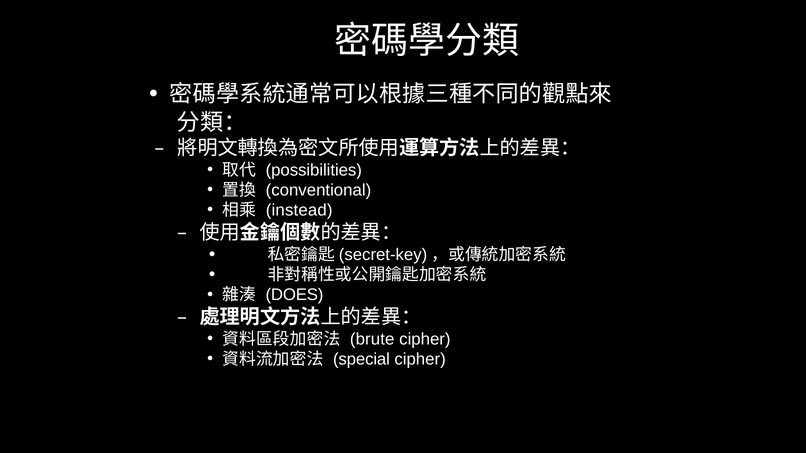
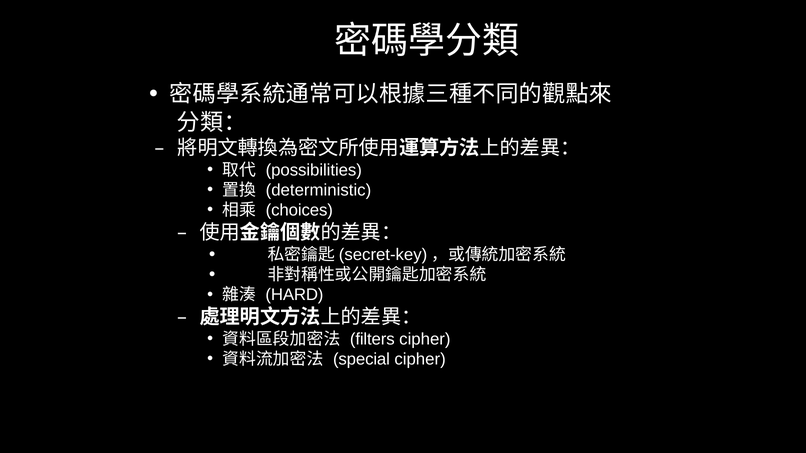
conventional: conventional -> deterministic (318, 190)
instead: instead -> choices (299, 211)
DOES: DOES -> HARD (294, 295)
brute: brute -> filters (372, 339)
